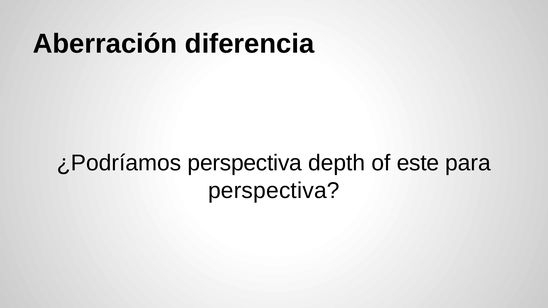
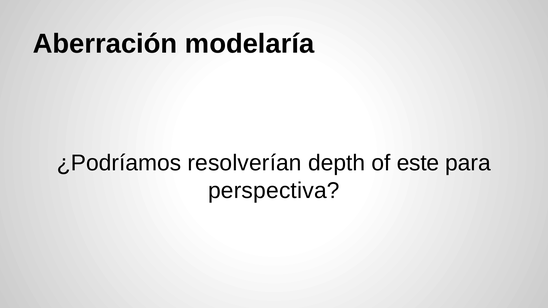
diferencia: diferencia -> modelaría (250, 44)
¿Podríamos perspectiva: perspectiva -> resolverían (245, 163)
